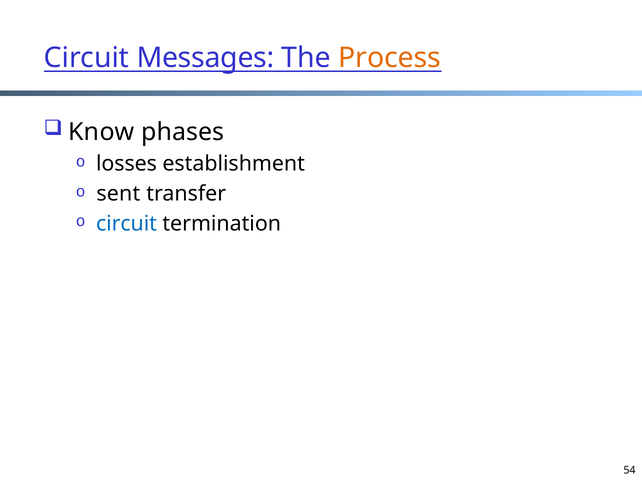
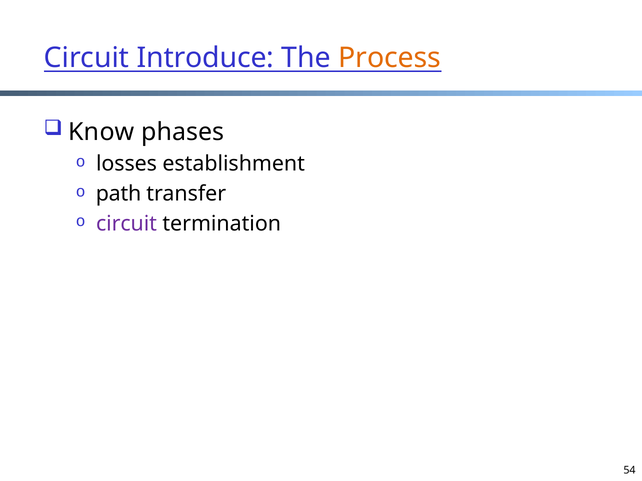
Messages: Messages -> Introduce (205, 58)
sent: sent -> path (119, 194)
circuit colour: blue -> purple (126, 224)
